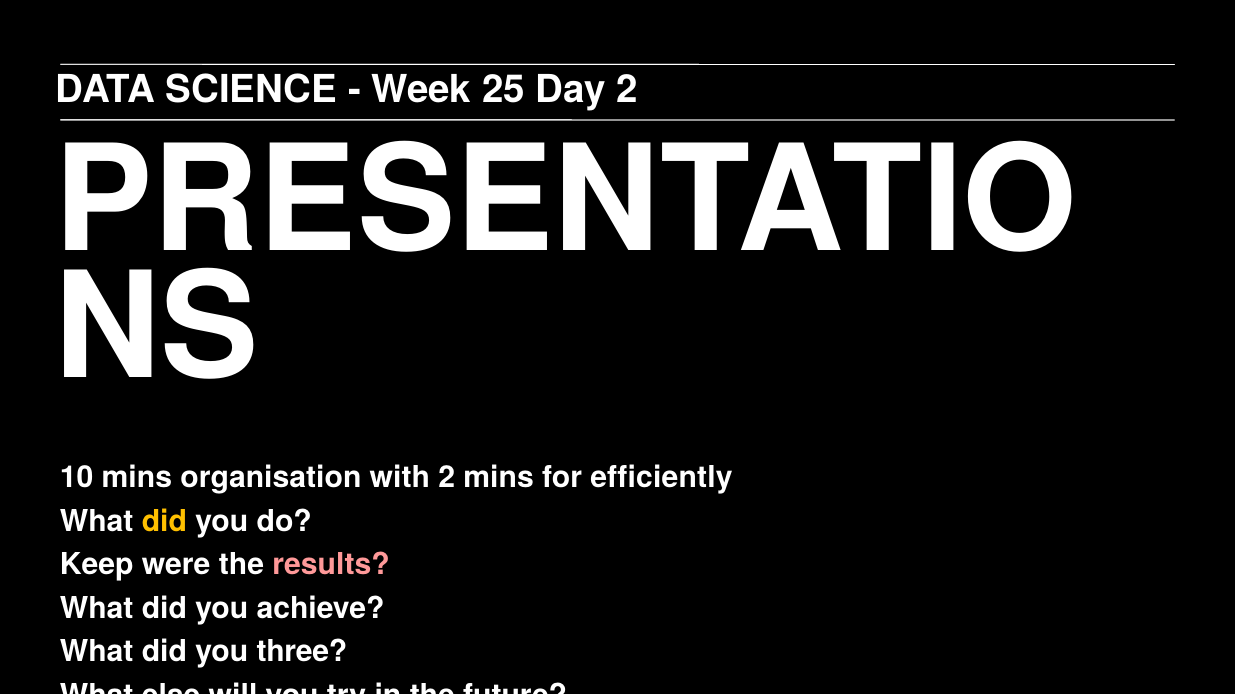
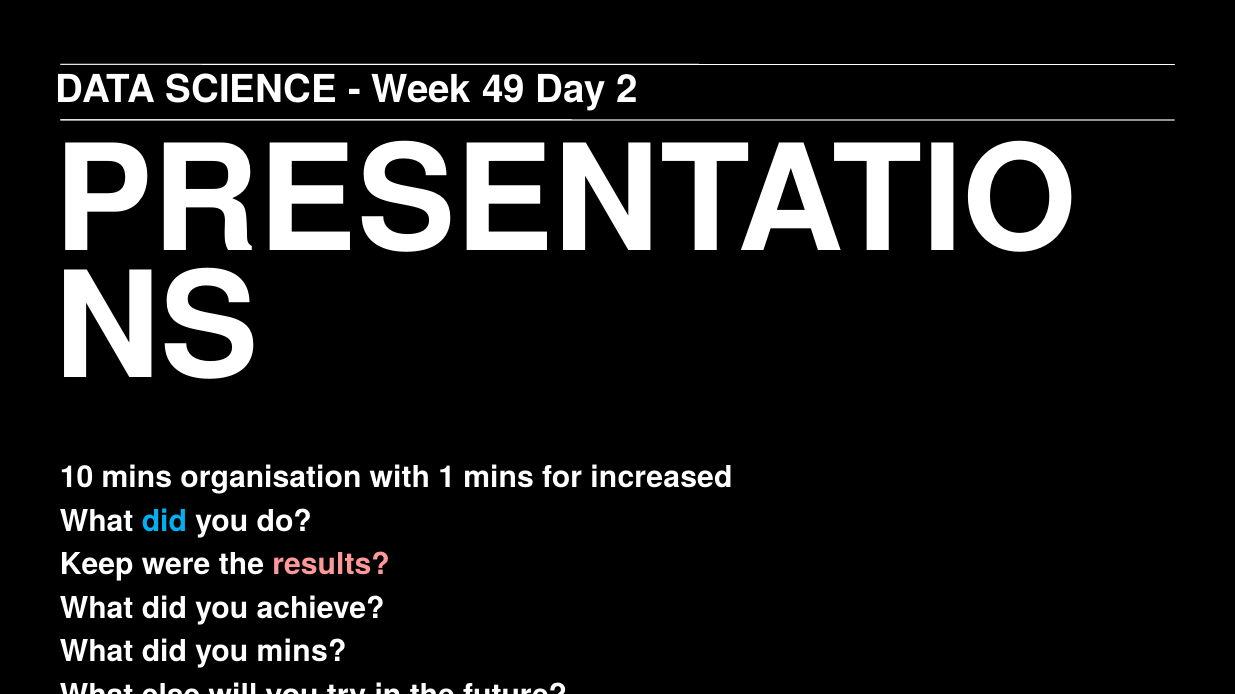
25: 25 -> 49 (503, 90)
with 2: 2 -> 1 (447, 478)
efficiently: efficiently -> increased (661, 478)
did colour: yellow -> light blue (164, 521)
you three: three -> mins (302, 651)
